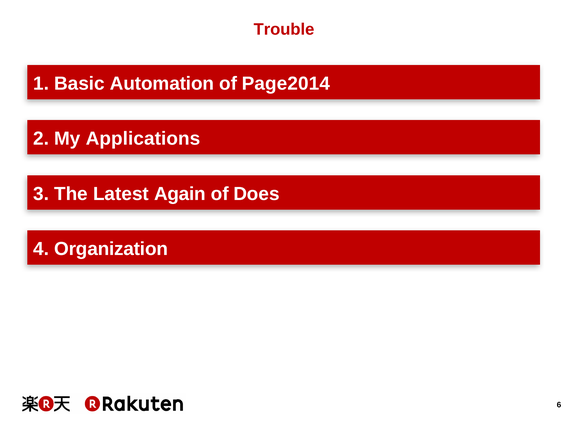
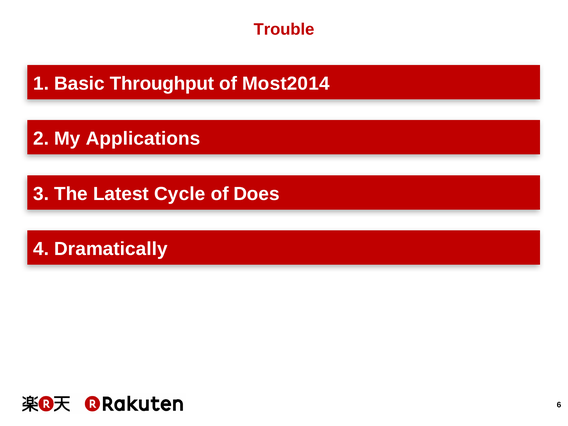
Automation: Automation -> Throughput (162, 83)
Page2014: Page2014 -> Most2014 (286, 83)
Again: Again -> Cycle (180, 194)
Organization: Organization -> Dramatically (111, 249)
